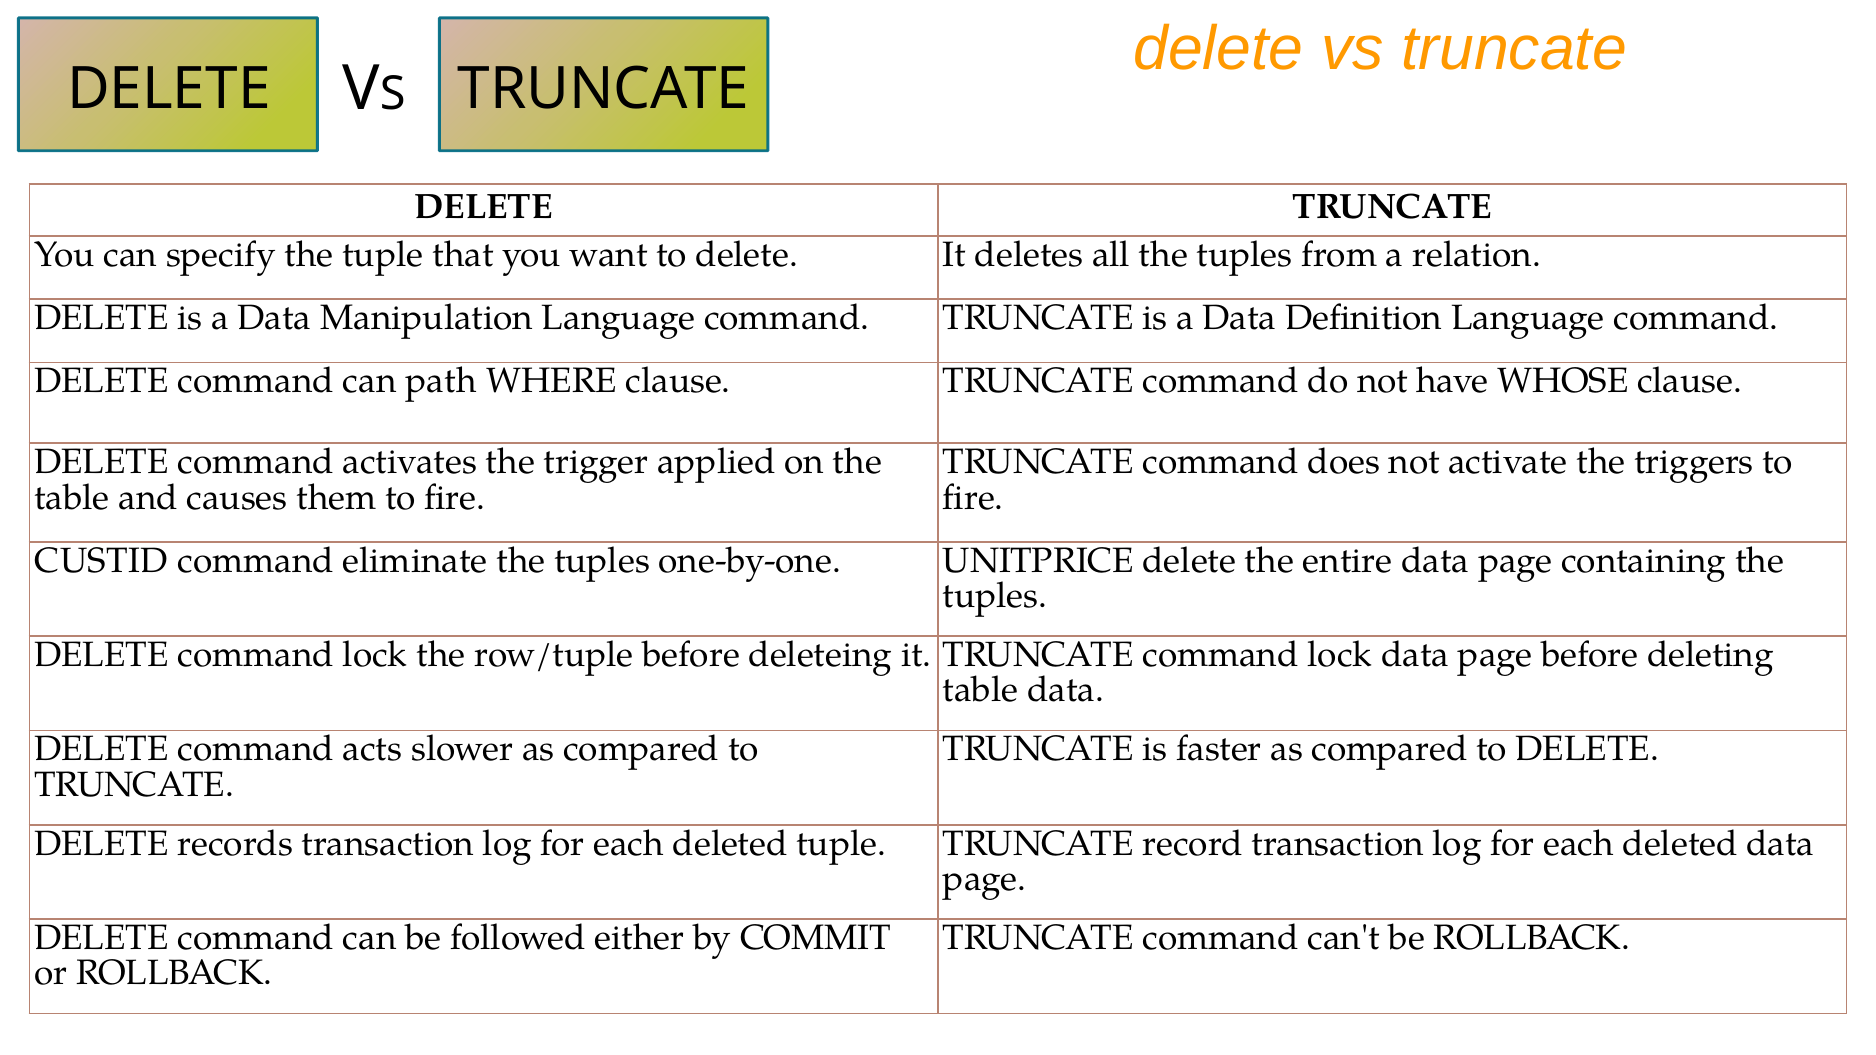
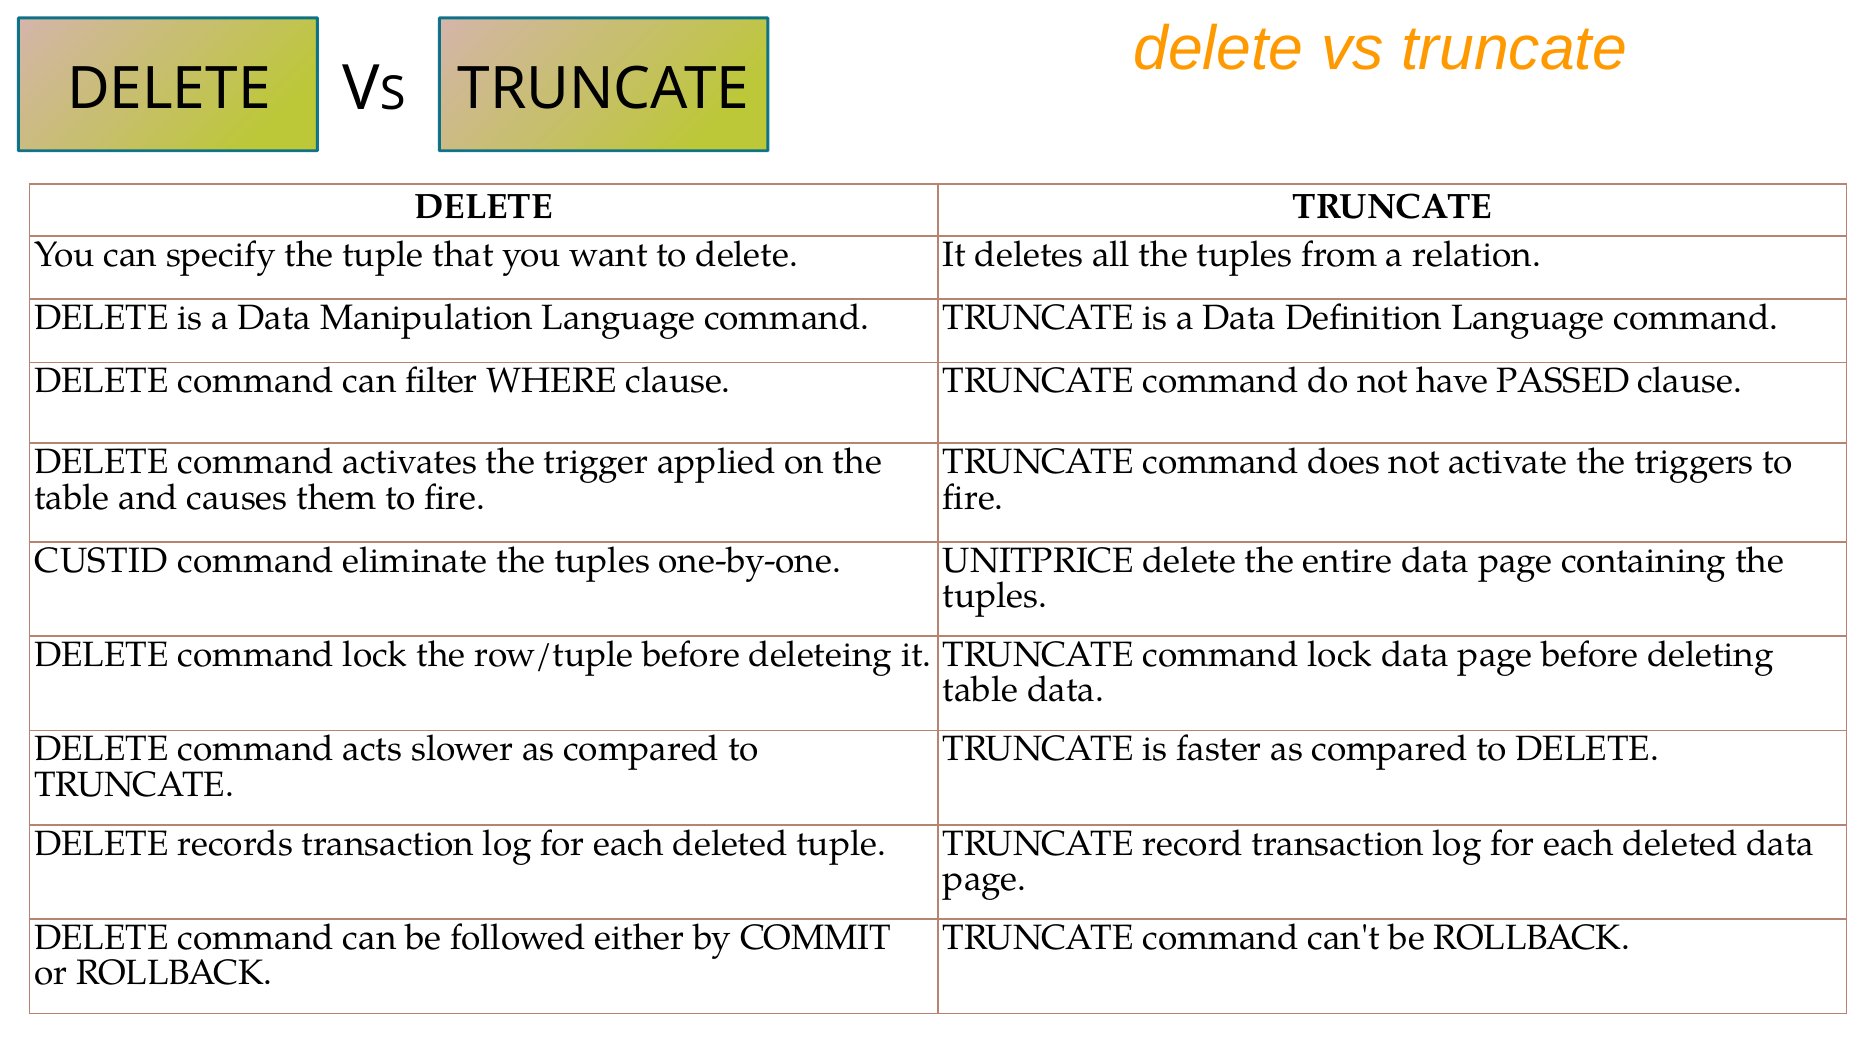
path: path -> filter (442, 381)
WHOSE: WHOSE -> PASSED (1563, 381)
